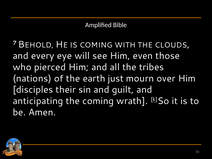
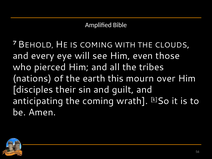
just: just -> this (116, 78)
